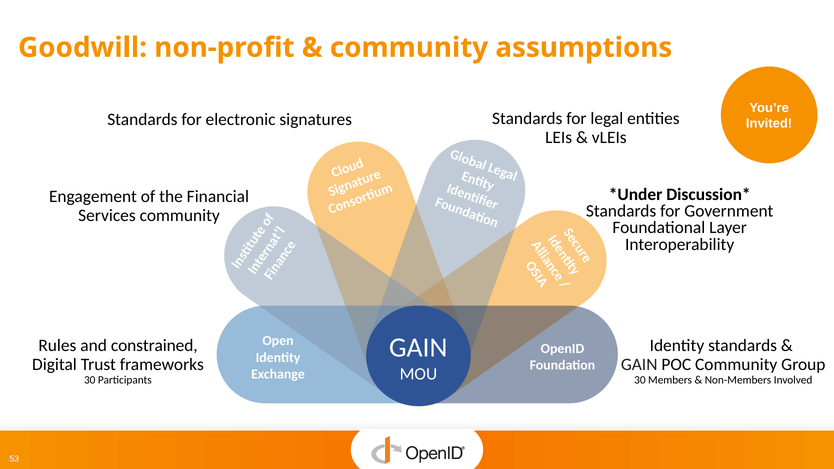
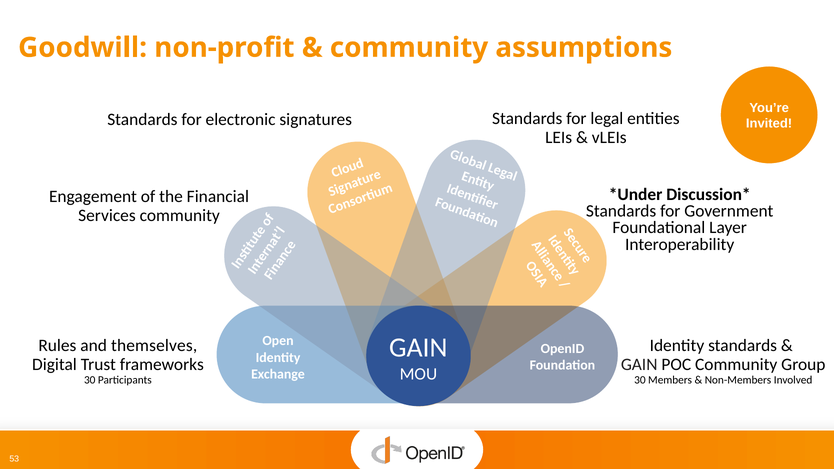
constrained: constrained -> themselves (154, 346)
